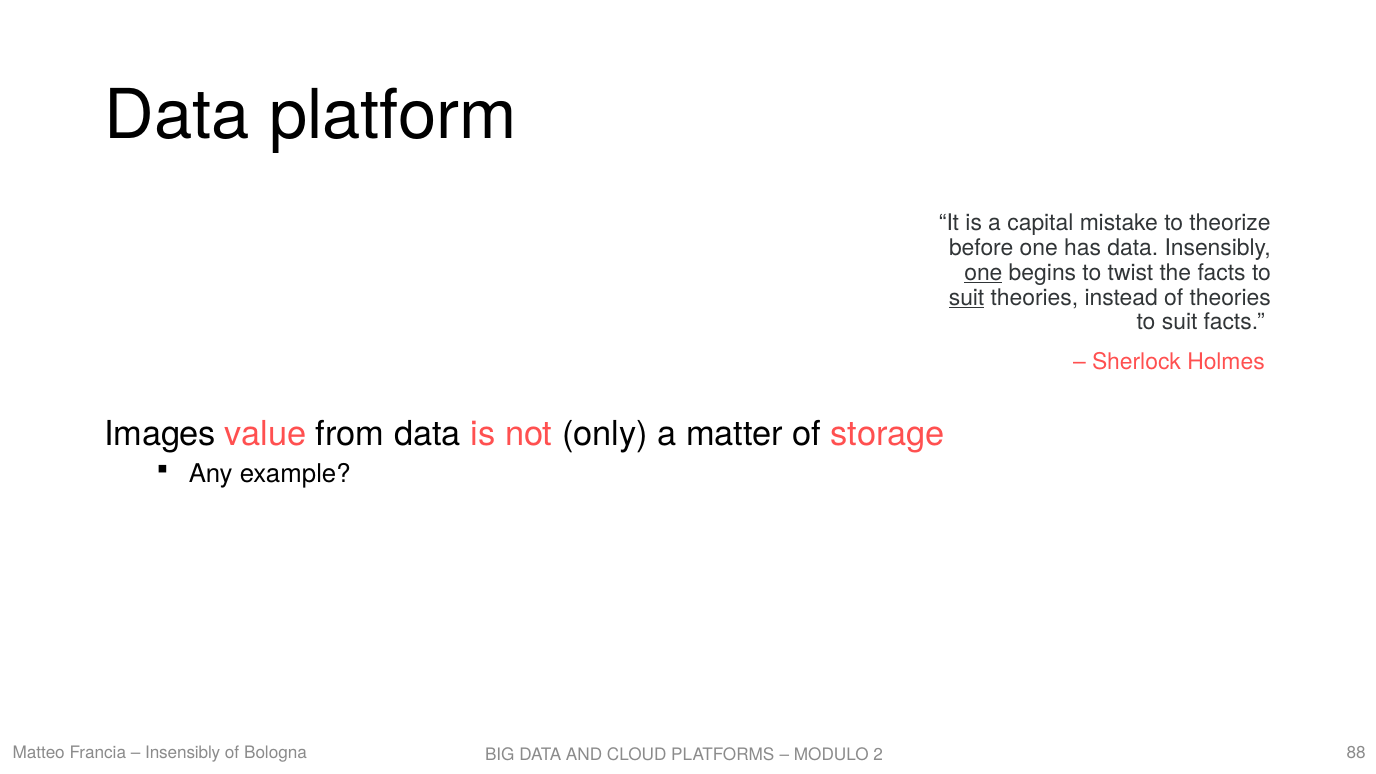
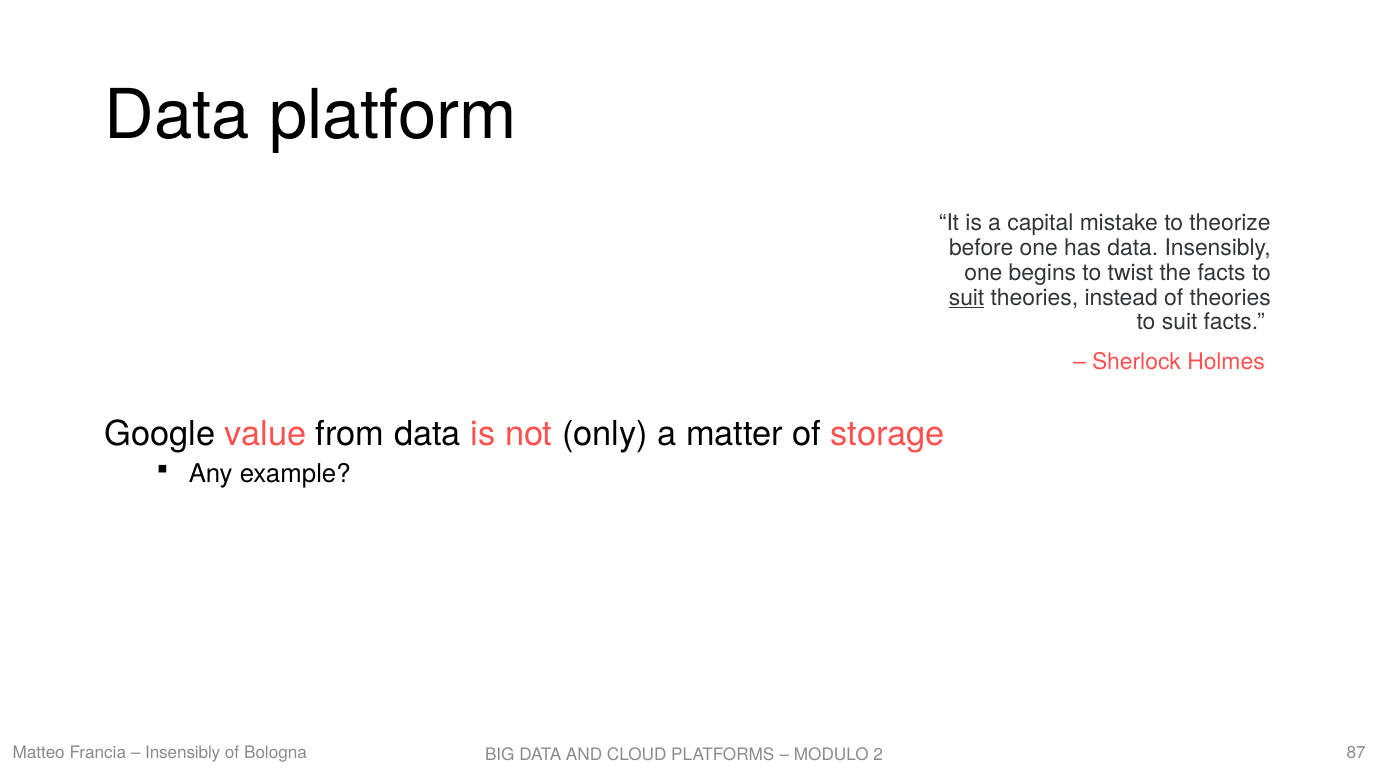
one underline: present -> none (983, 273)
Images: Images -> Google (160, 434)
88: 88 -> 87 (1356, 753)
